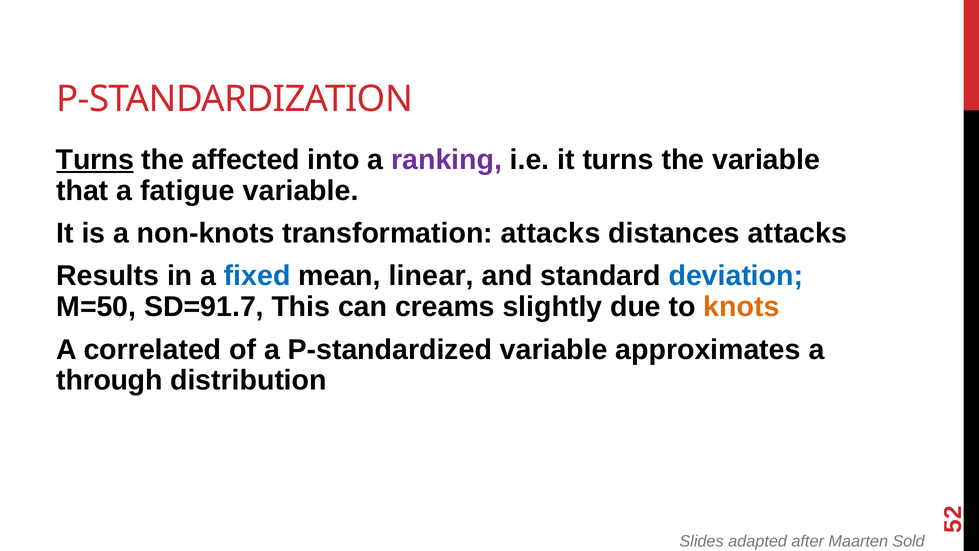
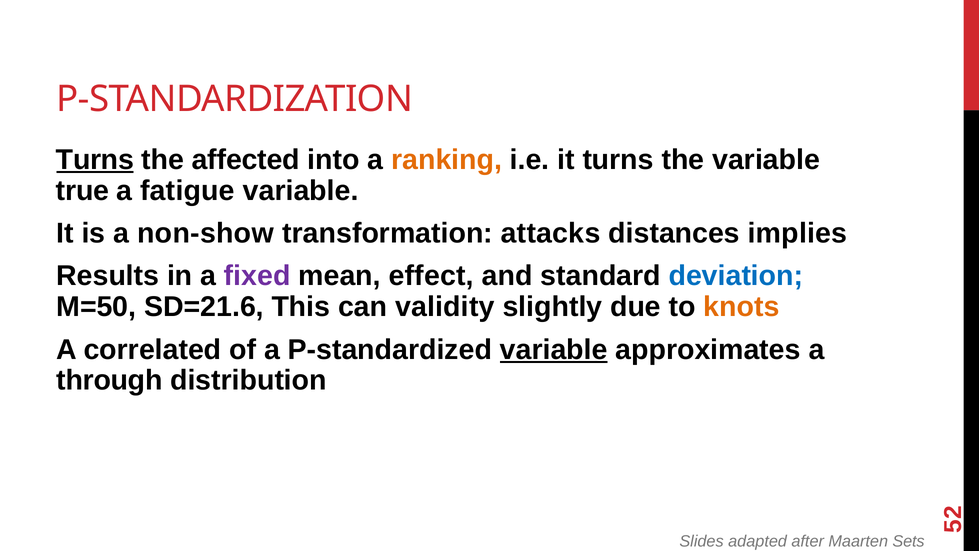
ranking colour: purple -> orange (447, 160)
that: that -> true (82, 190)
non-knots: non-knots -> non-show (206, 233)
distances attacks: attacks -> implies (798, 233)
fixed colour: blue -> purple (257, 276)
linear: linear -> effect (431, 276)
SD=91.7: SD=91.7 -> SD=21.6 (204, 307)
creams: creams -> validity (445, 307)
variable underline: none -> present (554, 349)
Sold: Sold -> Sets (909, 541)
